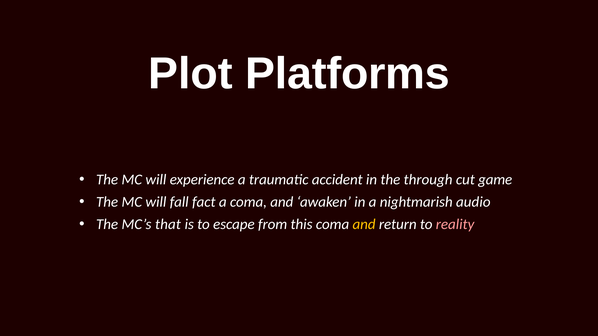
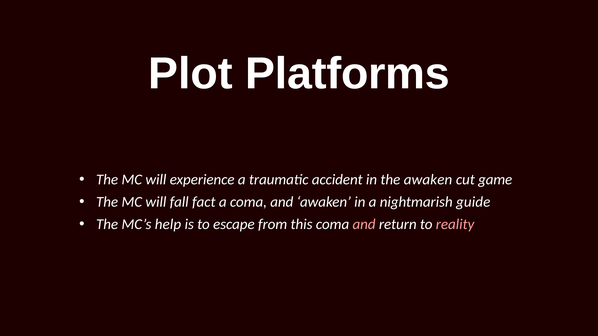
the through: through -> awaken (428, 180)
audio: audio -> guide (473, 202)
that: that -> help (168, 224)
and colour: yellow -> pink (364, 224)
